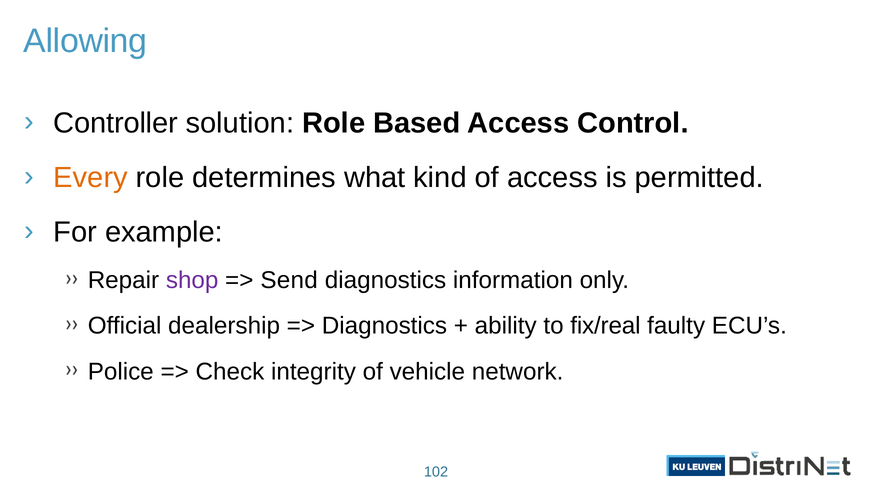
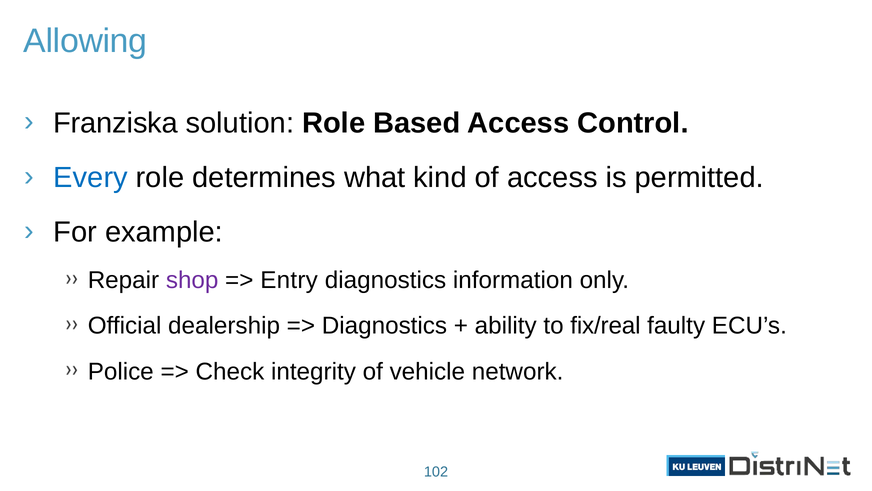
Controller: Controller -> Franziska (116, 123)
Every colour: orange -> blue (91, 177)
Send: Send -> Entry (289, 280)
